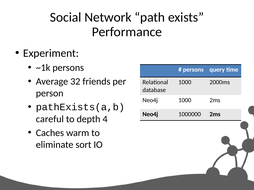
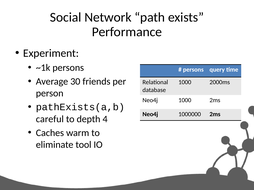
32: 32 -> 30 (75, 82)
sort: sort -> tool (83, 145)
